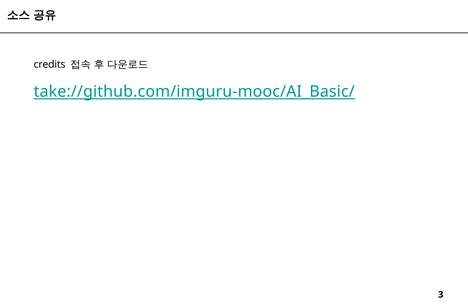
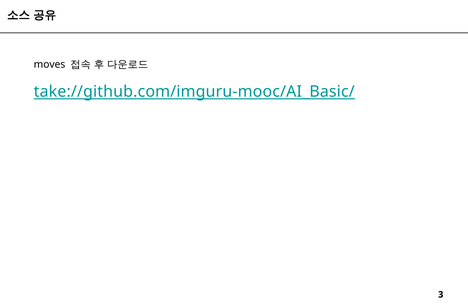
credits: credits -> moves (49, 65)
